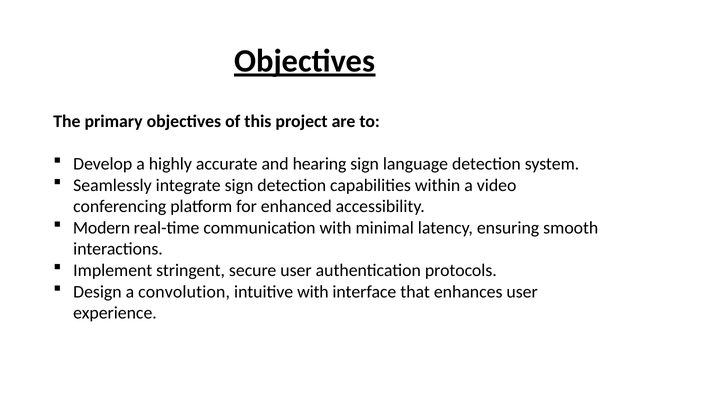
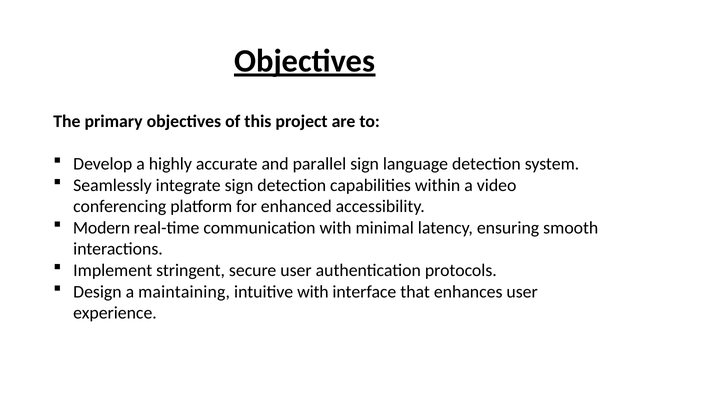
hearing: hearing -> parallel (319, 164)
convolution: convolution -> maintaining (184, 292)
